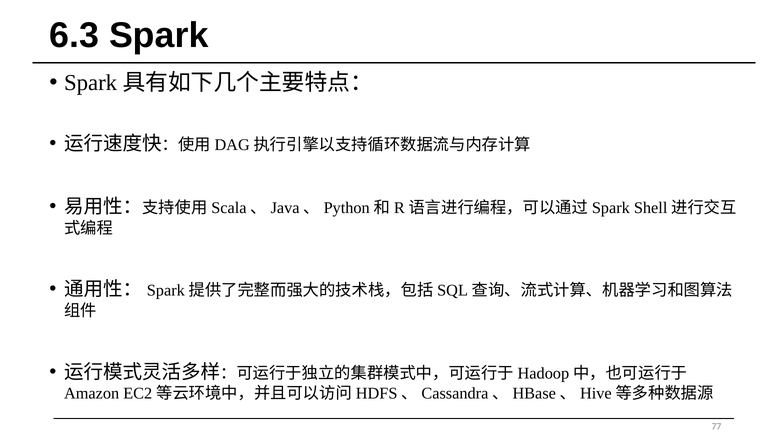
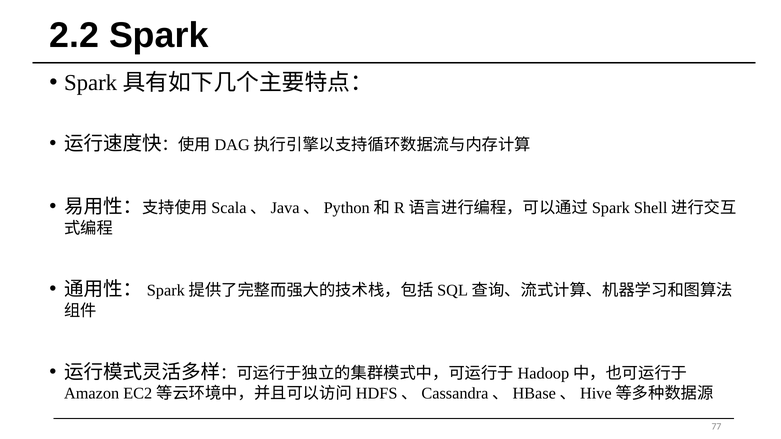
6.3: 6.3 -> 2.2 (74, 35)
